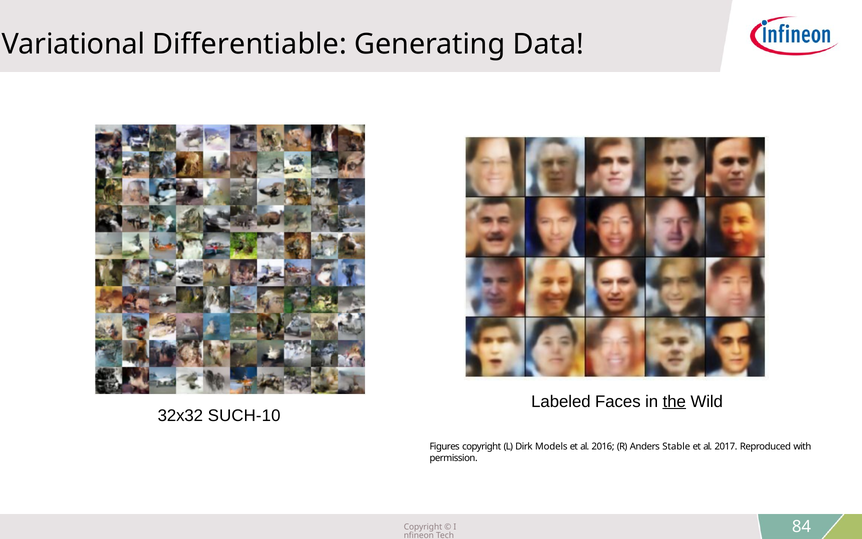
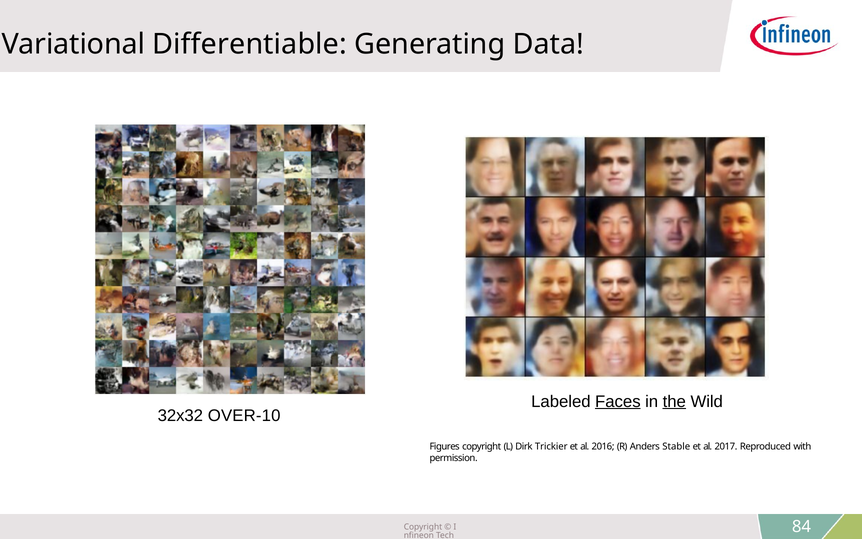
Faces underline: none -> present (618, 401)
SUCH-10: SUCH-10 -> OVER-10 (244, 416)
Models: Models -> Trickier (551, 446)
